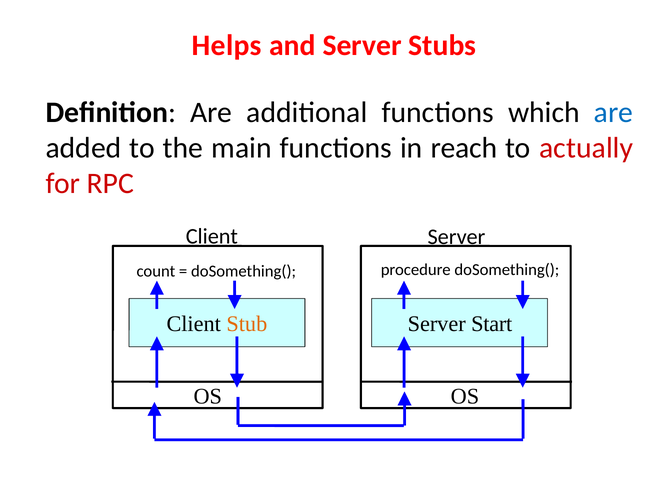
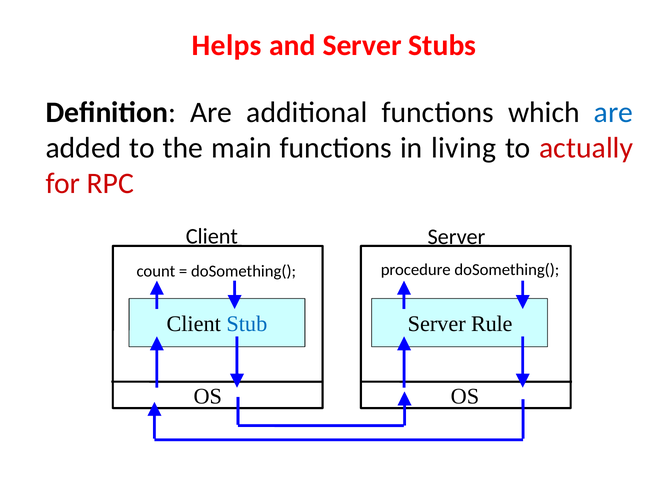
reach: reach -> living (464, 148)
Stub colour: orange -> blue (247, 324)
Start: Start -> Rule (492, 324)
